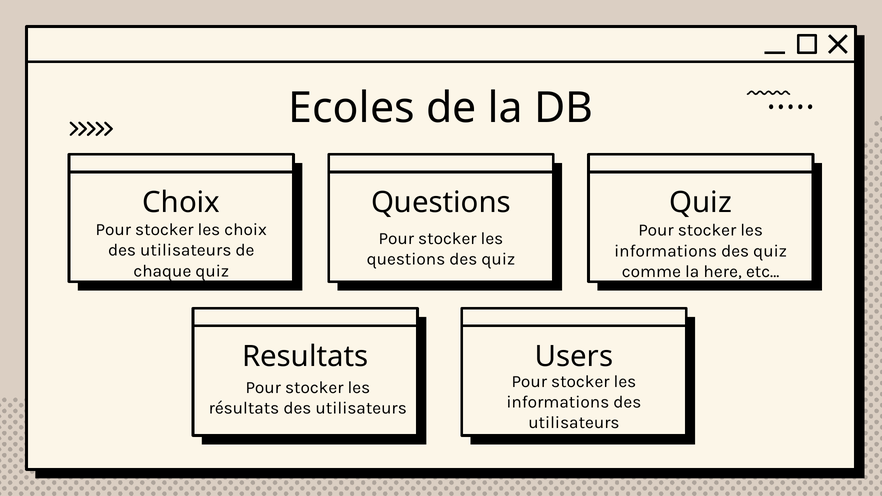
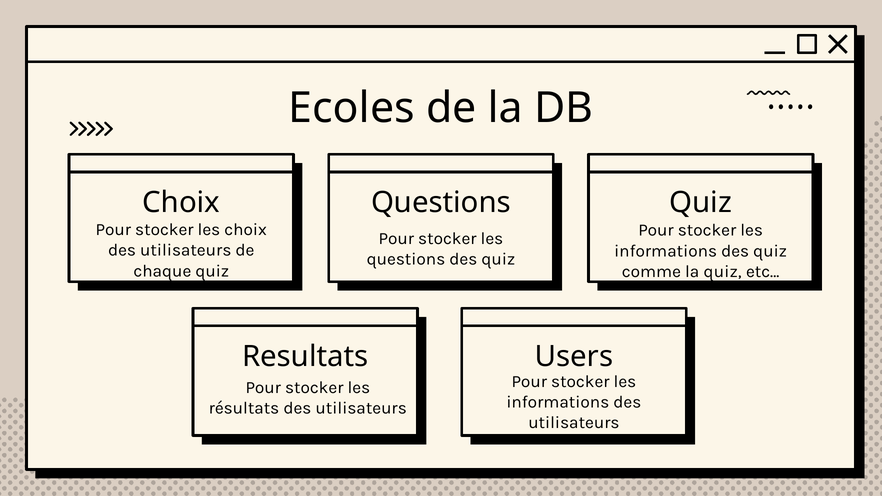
la here: here -> quiz (723, 272)
